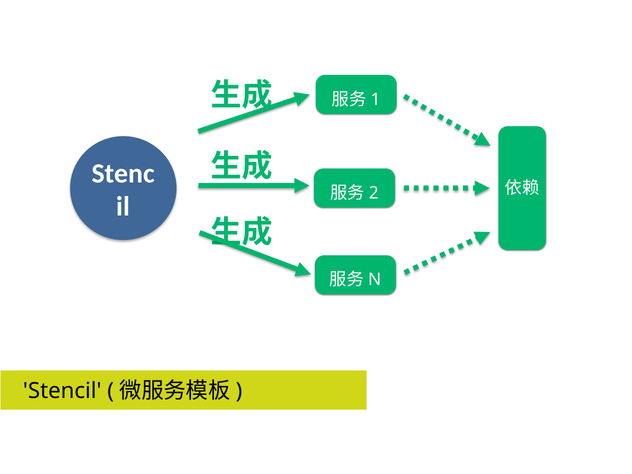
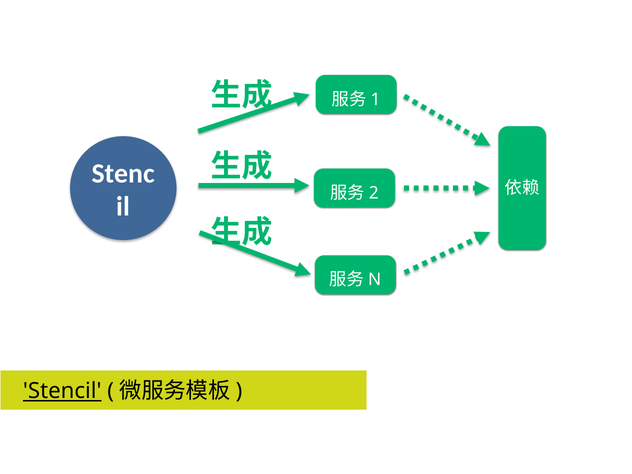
Stencil underline: none -> present (62, 391)
